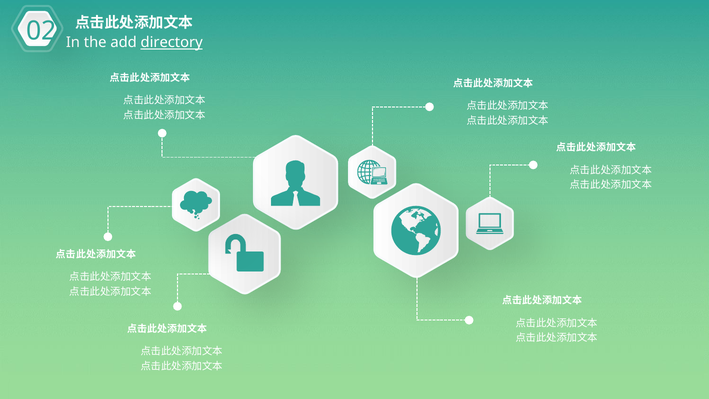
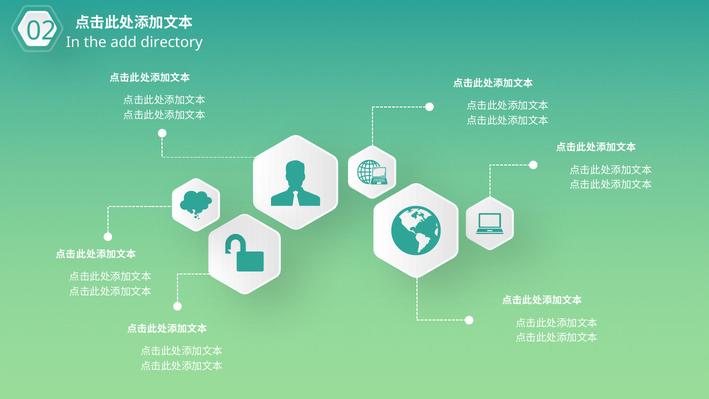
directory underline: present -> none (172, 43)
